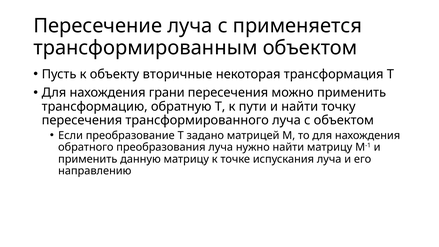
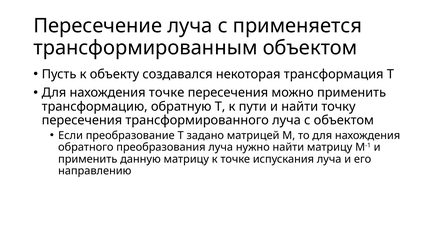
вторичные: вторичные -> создавался (178, 74)
нахождения грани: грани -> точке (167, 93)
